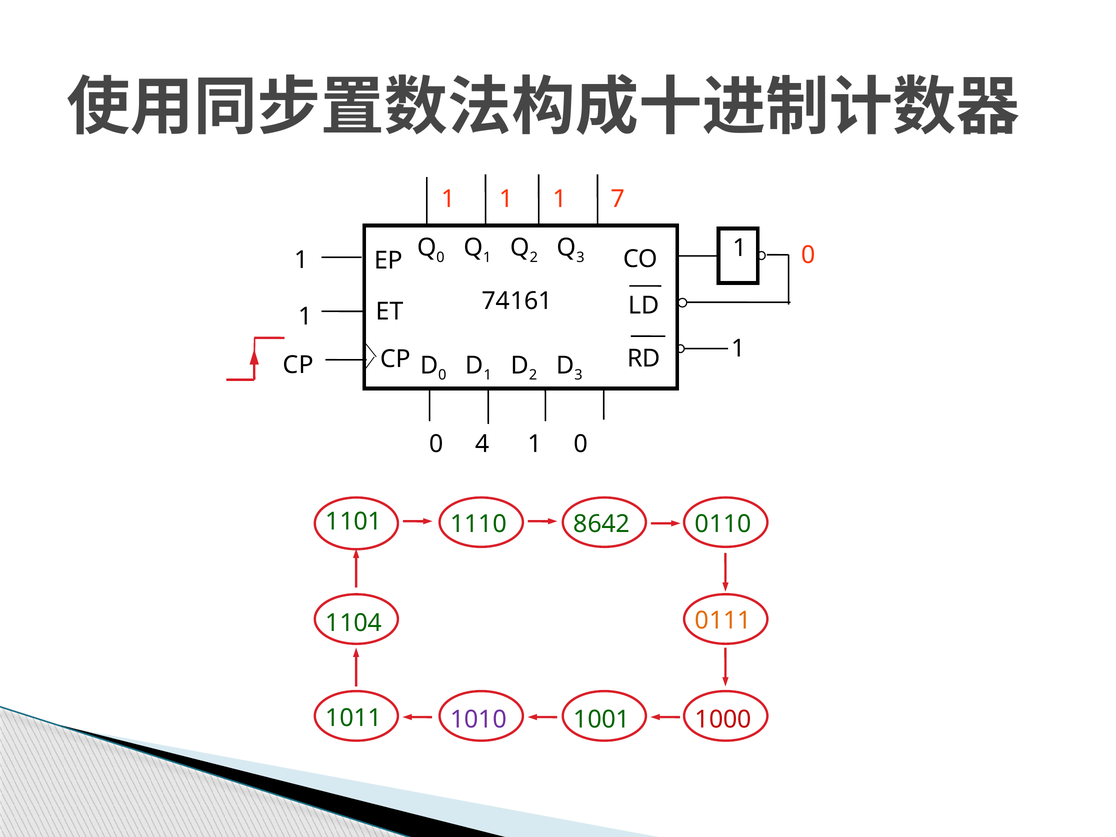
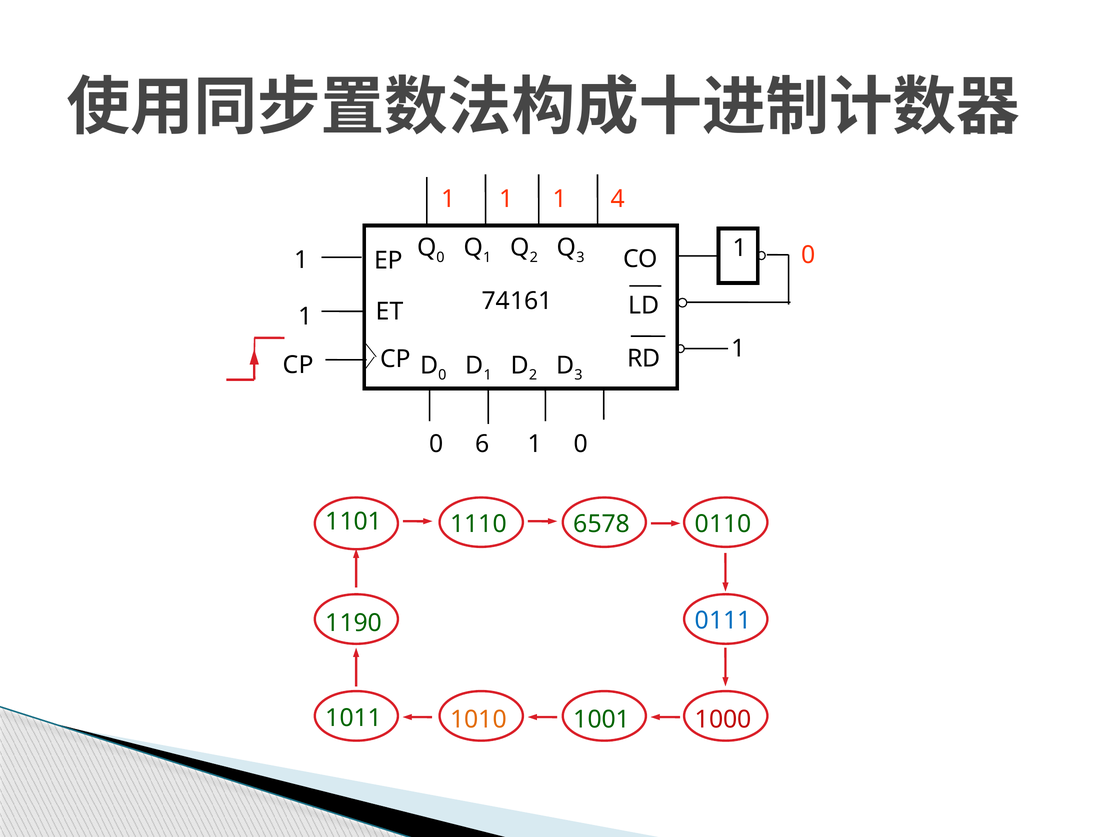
7: 7 -> 4 (618, 199)
4: 4 -> 6 (482, 444)
8642: 8642 -> 6578 (602, 524)
0111 colour: orange -> blue (723, 621)
1104: 1104 -> 1190 (354, 623)
1010 colour: purple -> orange (479, 719)
